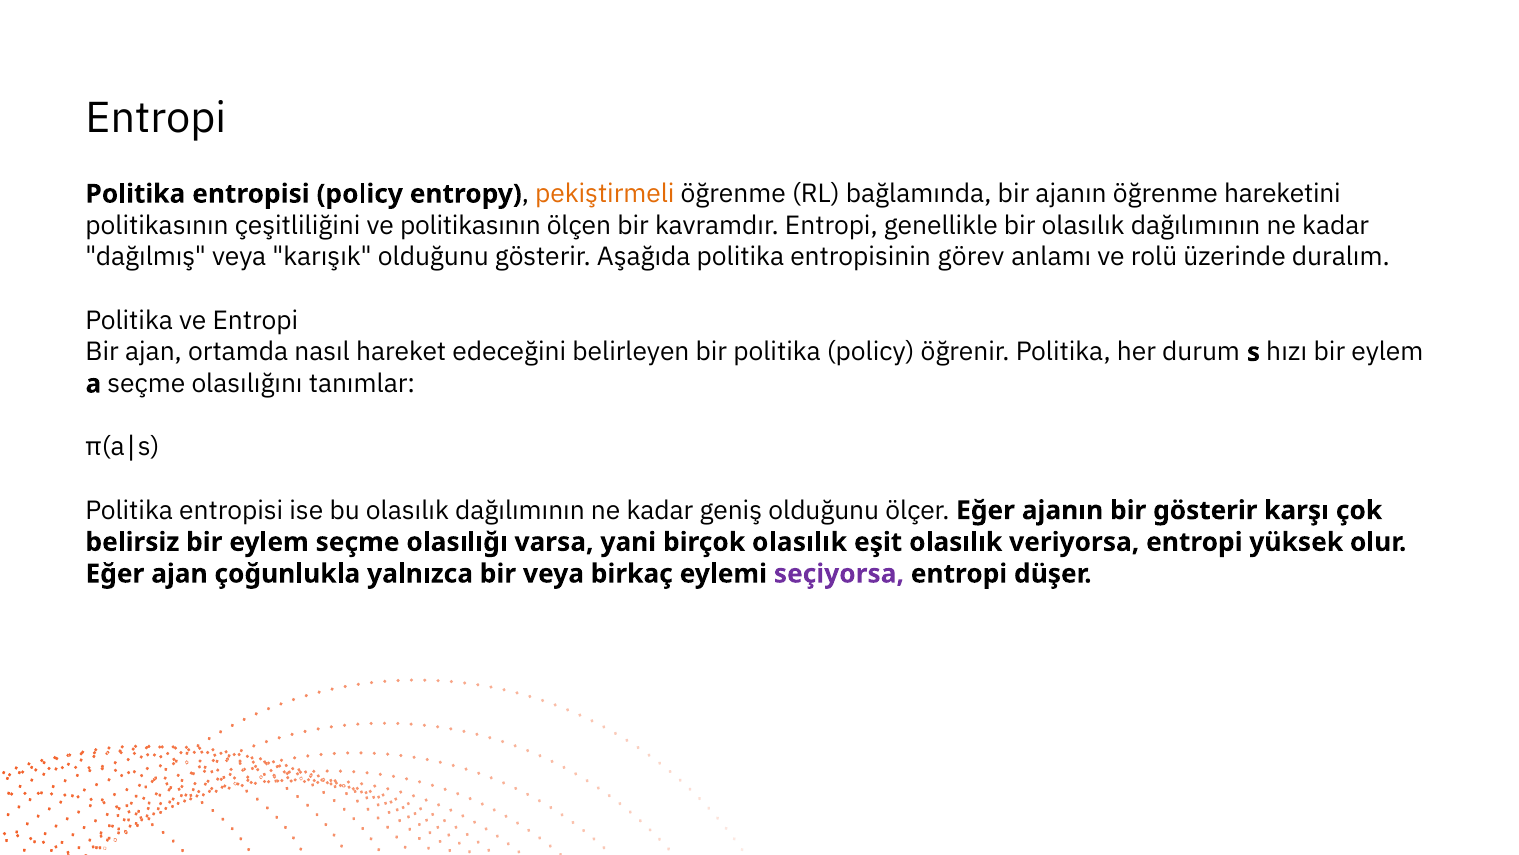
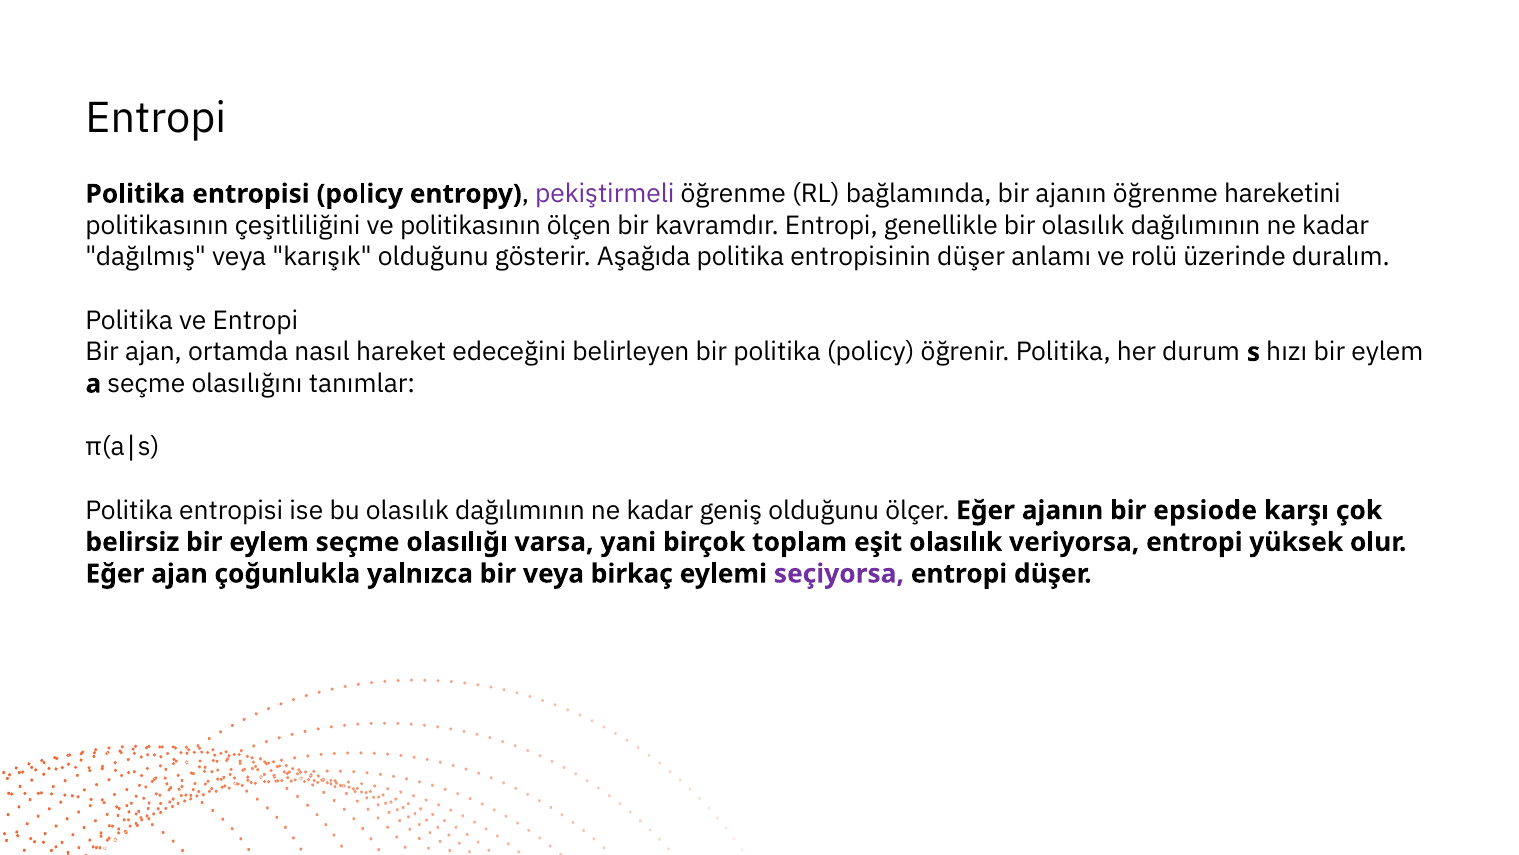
pekiştirmeli colour: orange -> purple (605, 194)
entropisinin görev: görev -> düşer (971, 257)
bir gösterir: gösterir -> epsiode (1205, 510)
birçok olasılık: olasılık -> toplam (799, 542)
